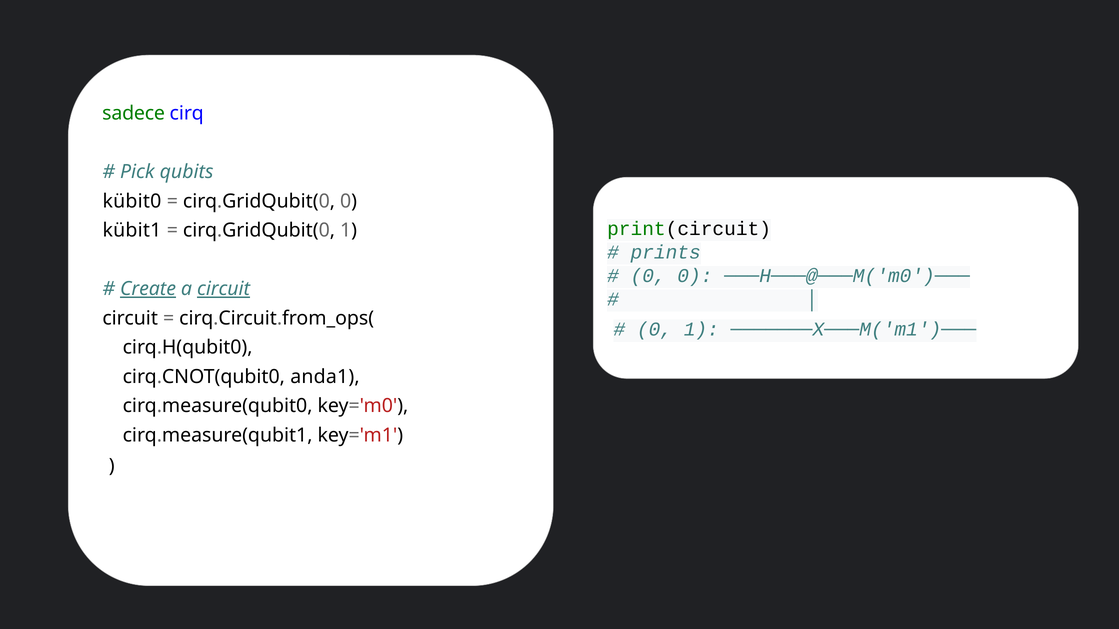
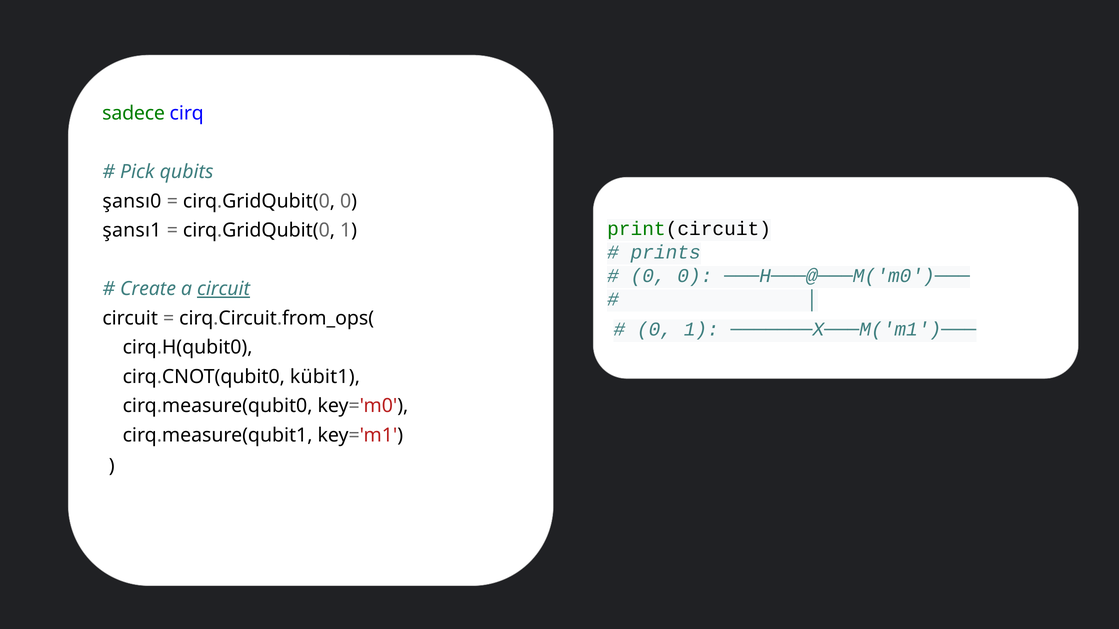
kübit0: kübit0 -> şansı0 (132, 201)
kübit1: kübit1 -> şansı1 (132, 231)
Create underline: present -> none (148, 289)
anda1: anda1 -> kübit1 (325, 377)
